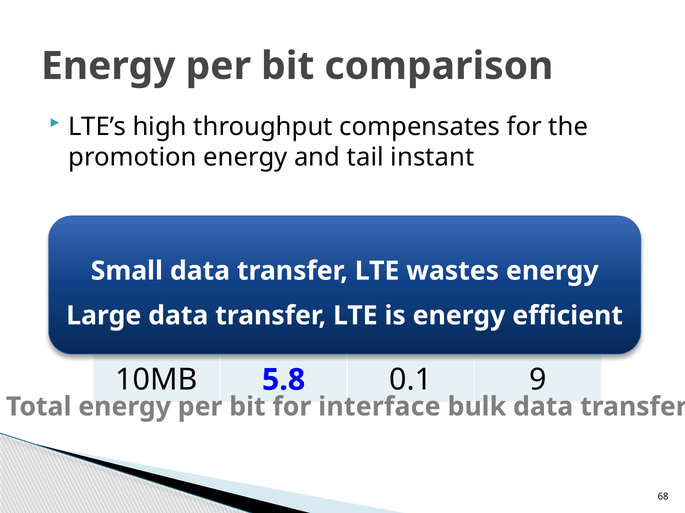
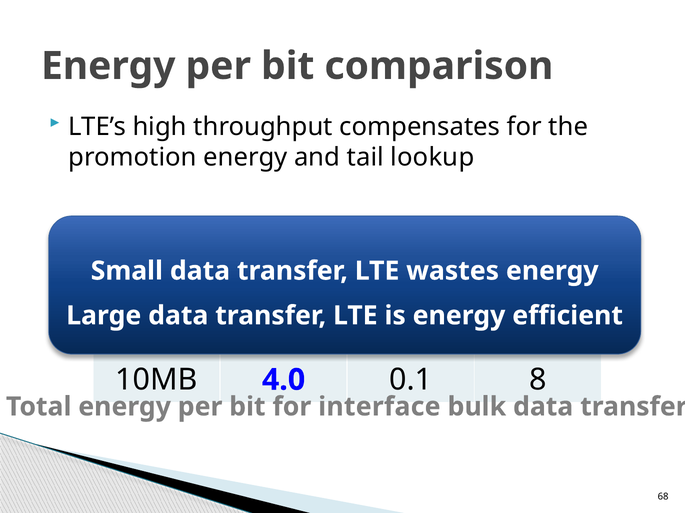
instant: instant -> lookup (432, 158)
5.8: 5.8 -> 4.0 (284, 380)
9: 9 -> 8 (538, 380)
